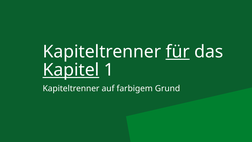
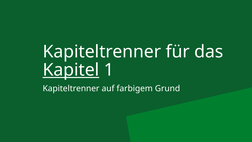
für underline: present -> none (178, 52)
